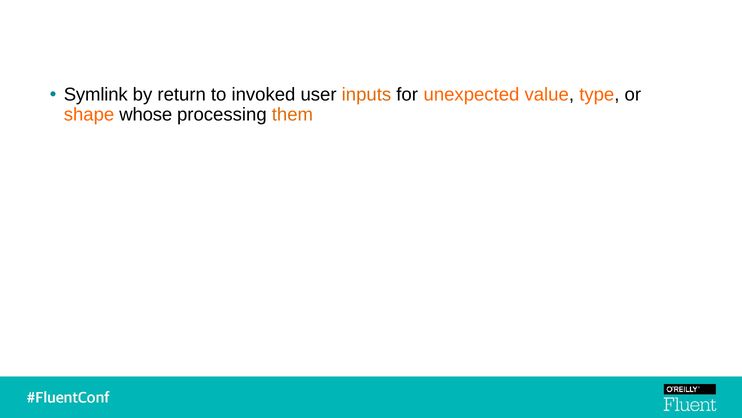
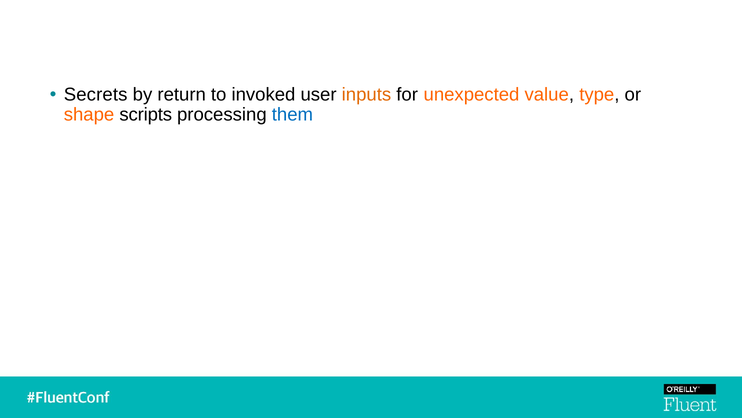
Symlink: Symlink -> Secrets (96, 95)
whose: whose -> scripts (146, 115)
them colour: orange -> blue (292, 115)
